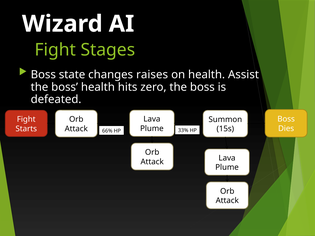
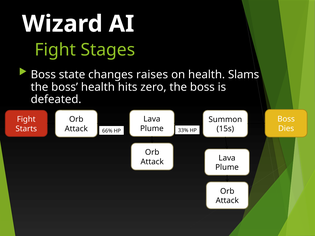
Assist: Assist -> Slams (244, 75)
